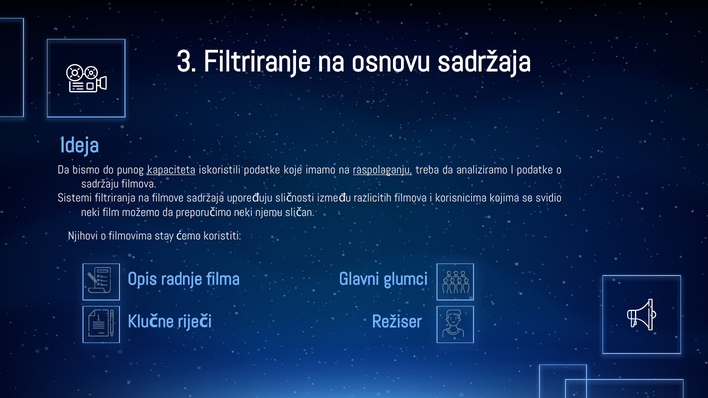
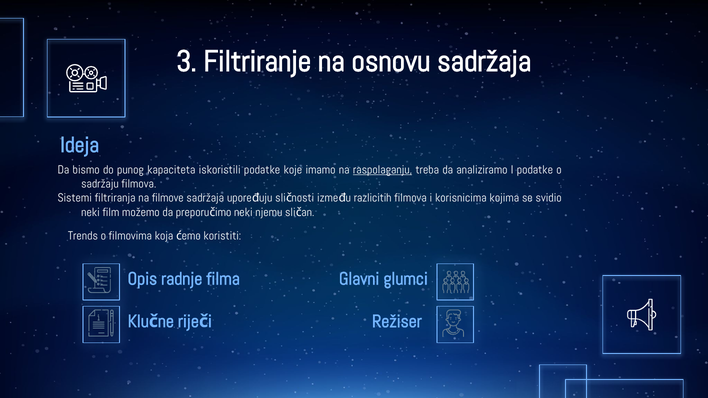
kapaciteta underline: present -> none (171, 170)
Njihovi: Njihovi -> Trends (83, 236)
stay: stay -> koja (164, 236)
